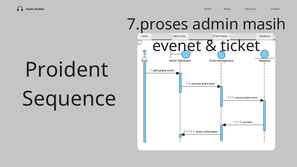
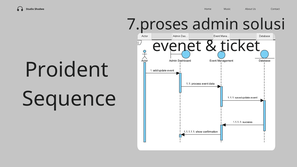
masih: masih -> solusi (264, 24)
